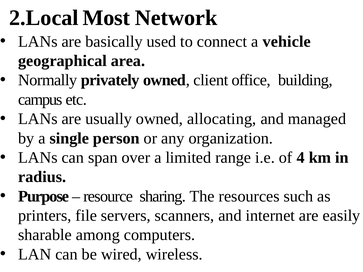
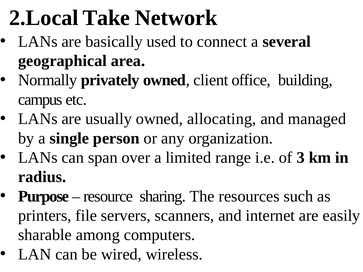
Most: Most -> Take (106, 18)
vehicle: vehicle -> several (287, 41)
4: 4 -> 3 (301, 158)
